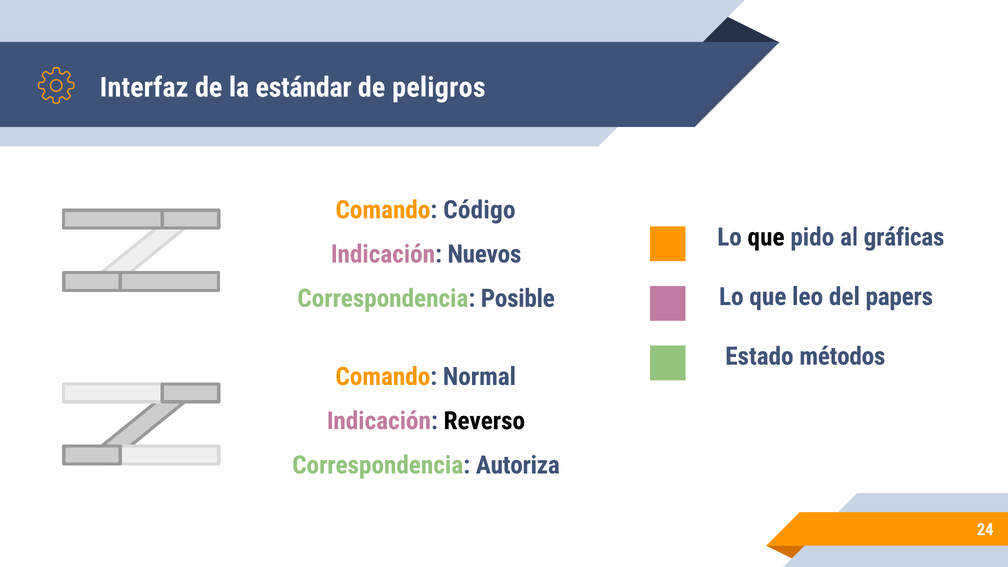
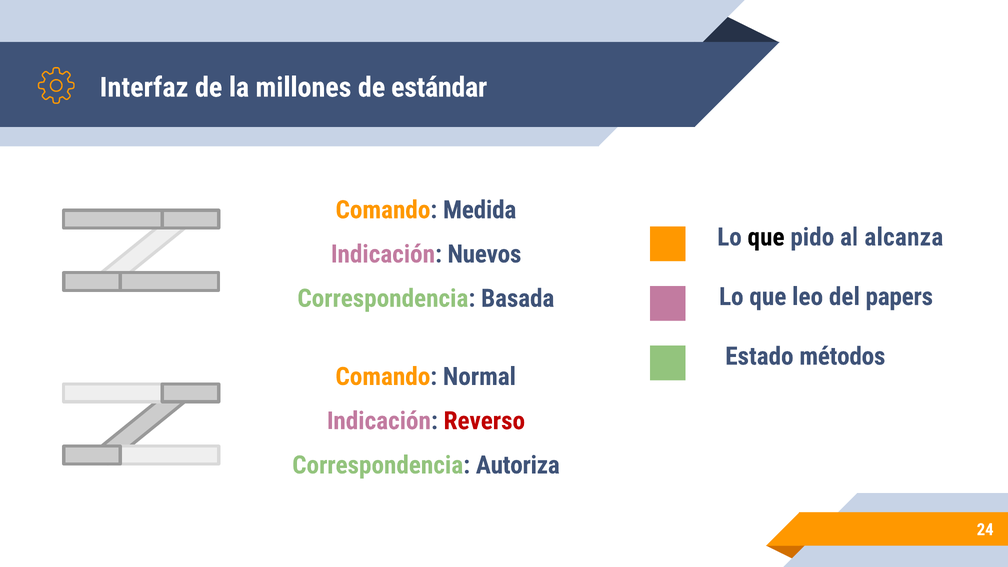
estándar: estándar -> millones (303, 87)
peligros: peligros -> estándar (439, 87)
Código: Código -> Medida (480, 210)
gráficas: gráficas -> alcanza (904, 237)
Posible: Posible -> Basada (518, 298)
Reverso colour: black -> red (484, 421)
